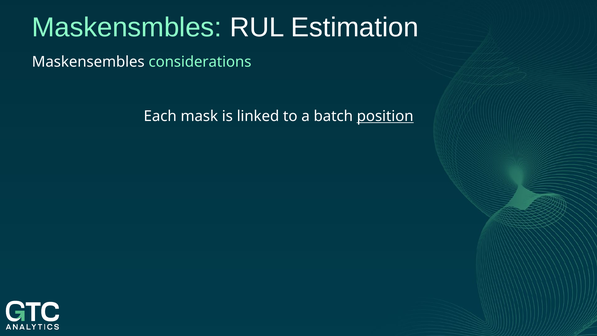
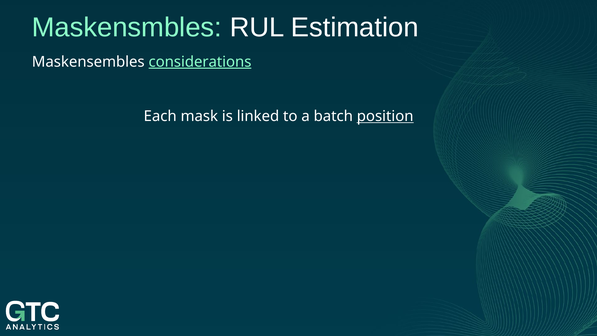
considerations underline: none -> present (200, 62)
